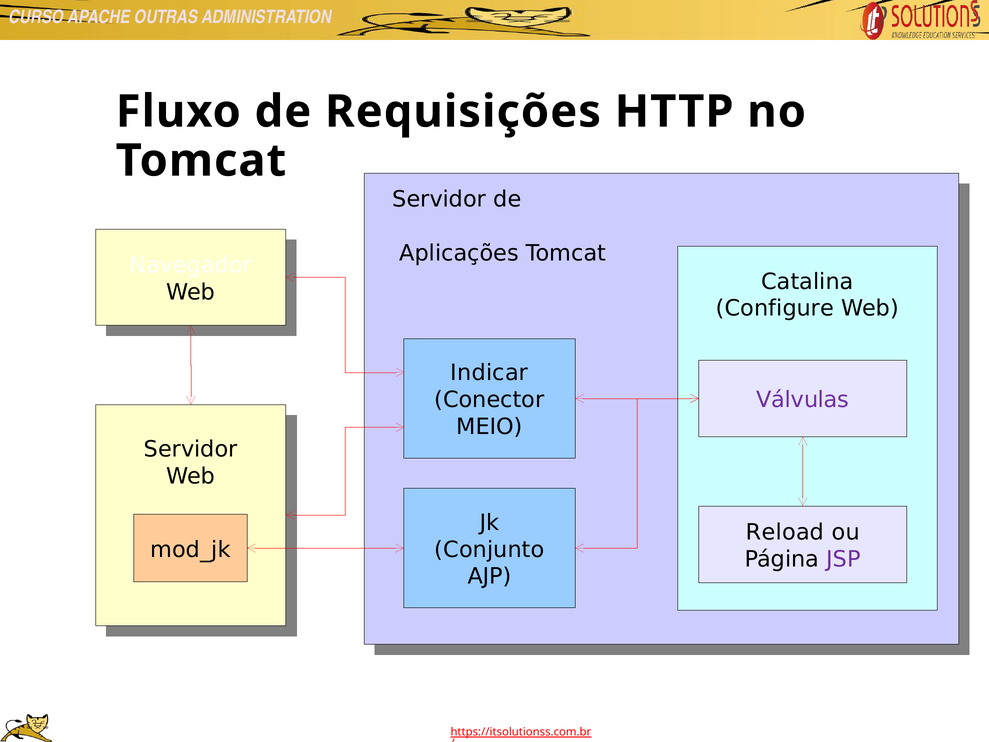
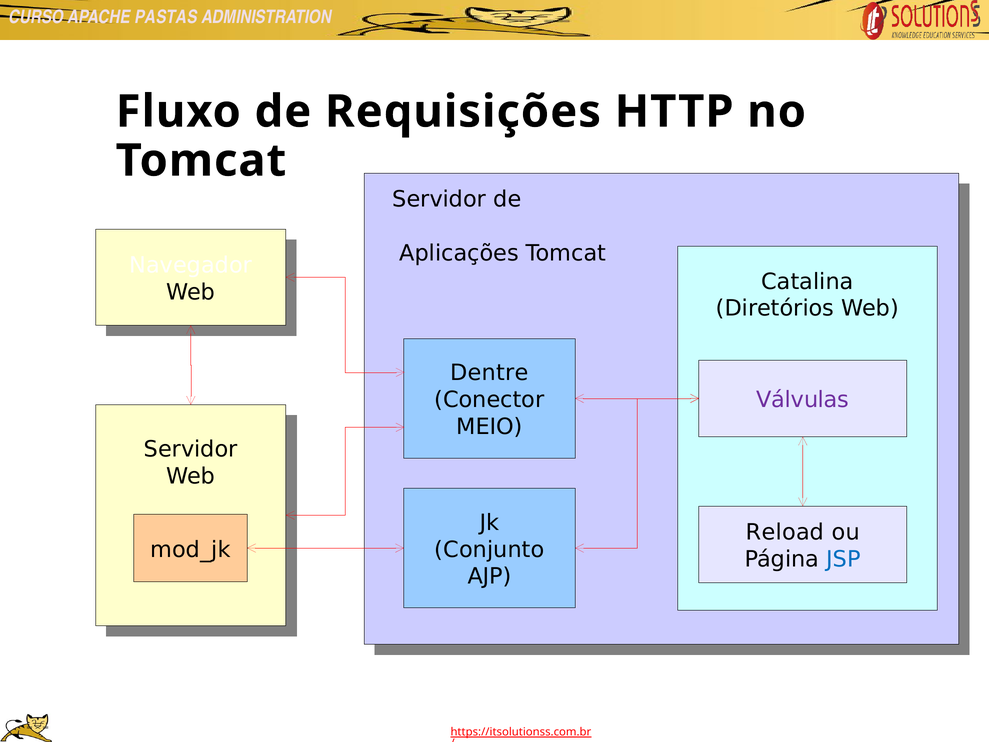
OUTRAS: OUTRAS -> PASTAS (166, 17)
Configure: Configure -> Diretórios (775, 308)
Indicar: Indicar -> Dentre (489, 373)
JSP colour: purple -> blue (844, 559)
